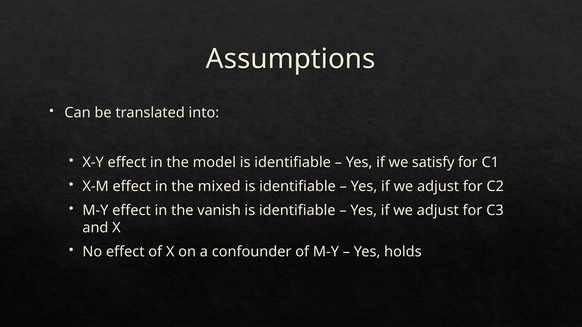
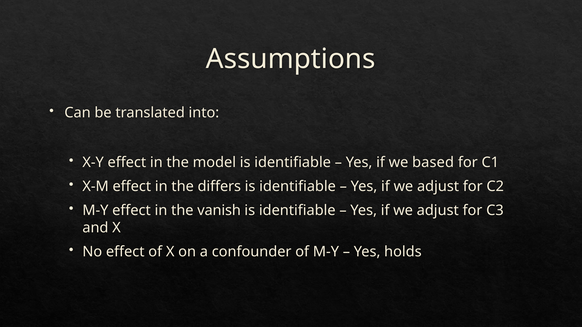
satisfy: satisfy -> based (433, 163)
mixed: mixed -> differs (219, 187)
